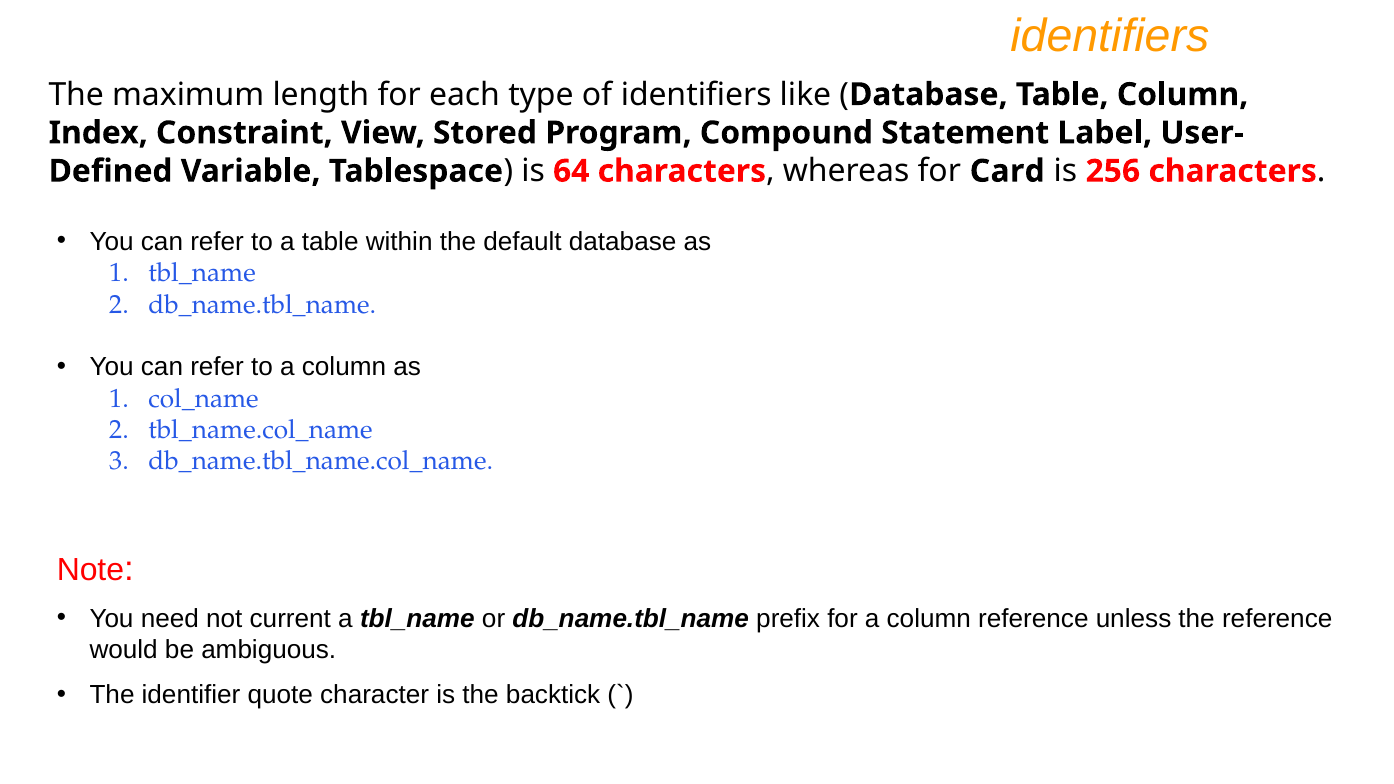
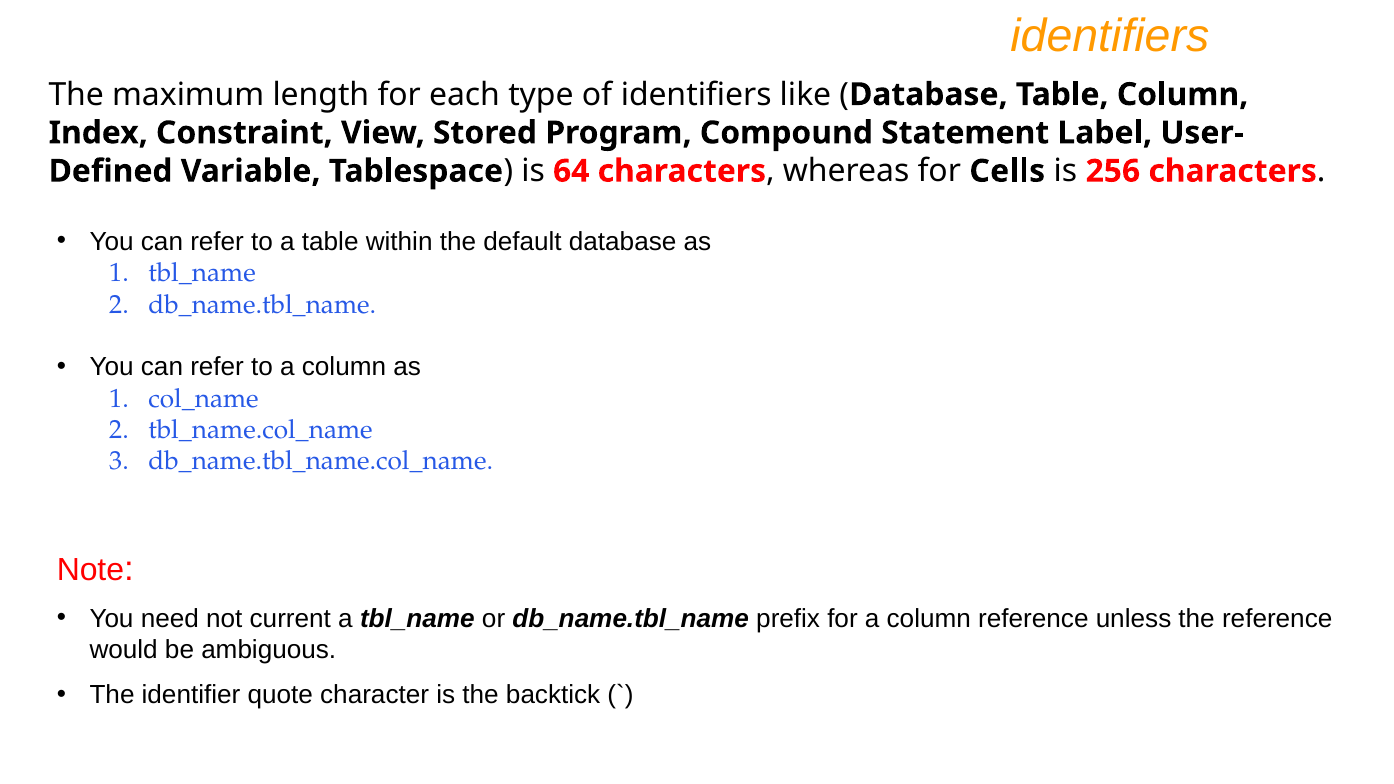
Card: Card -> Cells (1007, 171)
